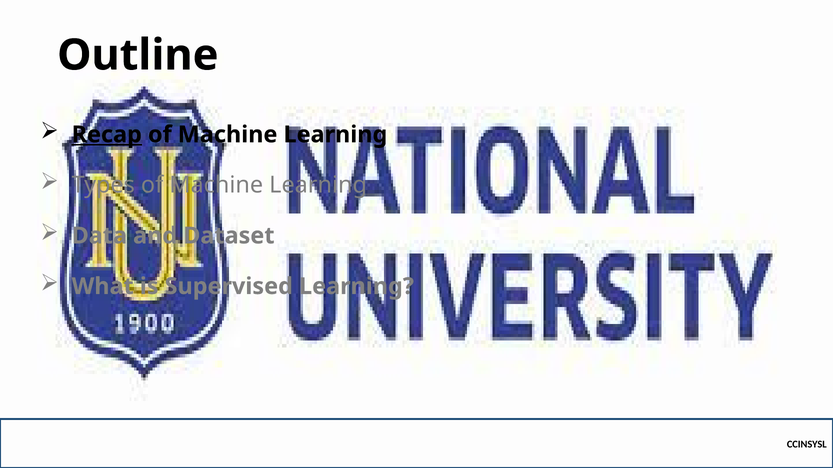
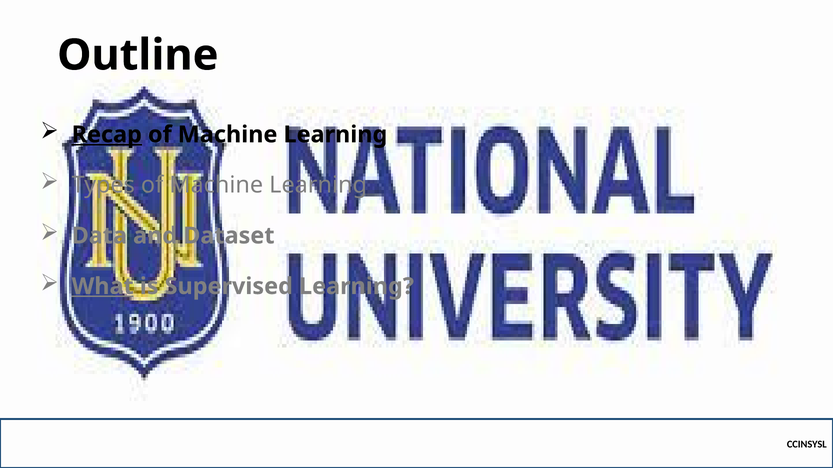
What underline: none -> present (103, 287)
